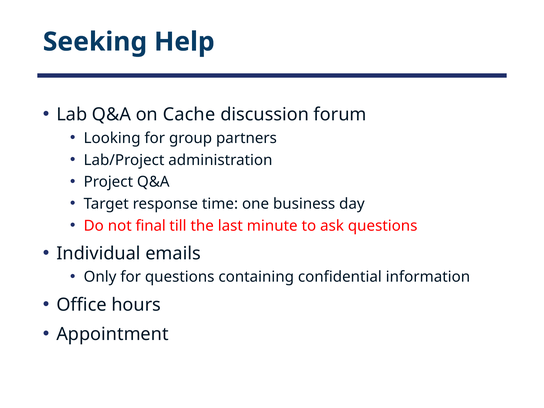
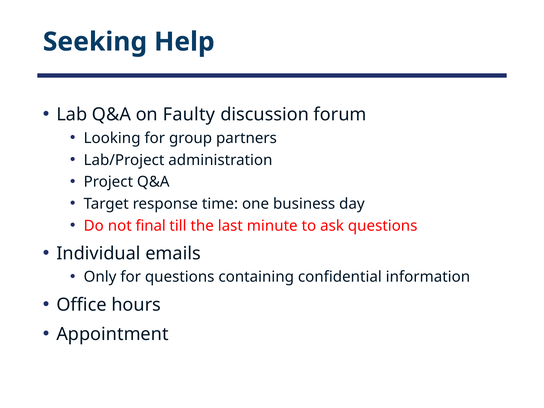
Cache: Cache -> Faulty (189, 115)
